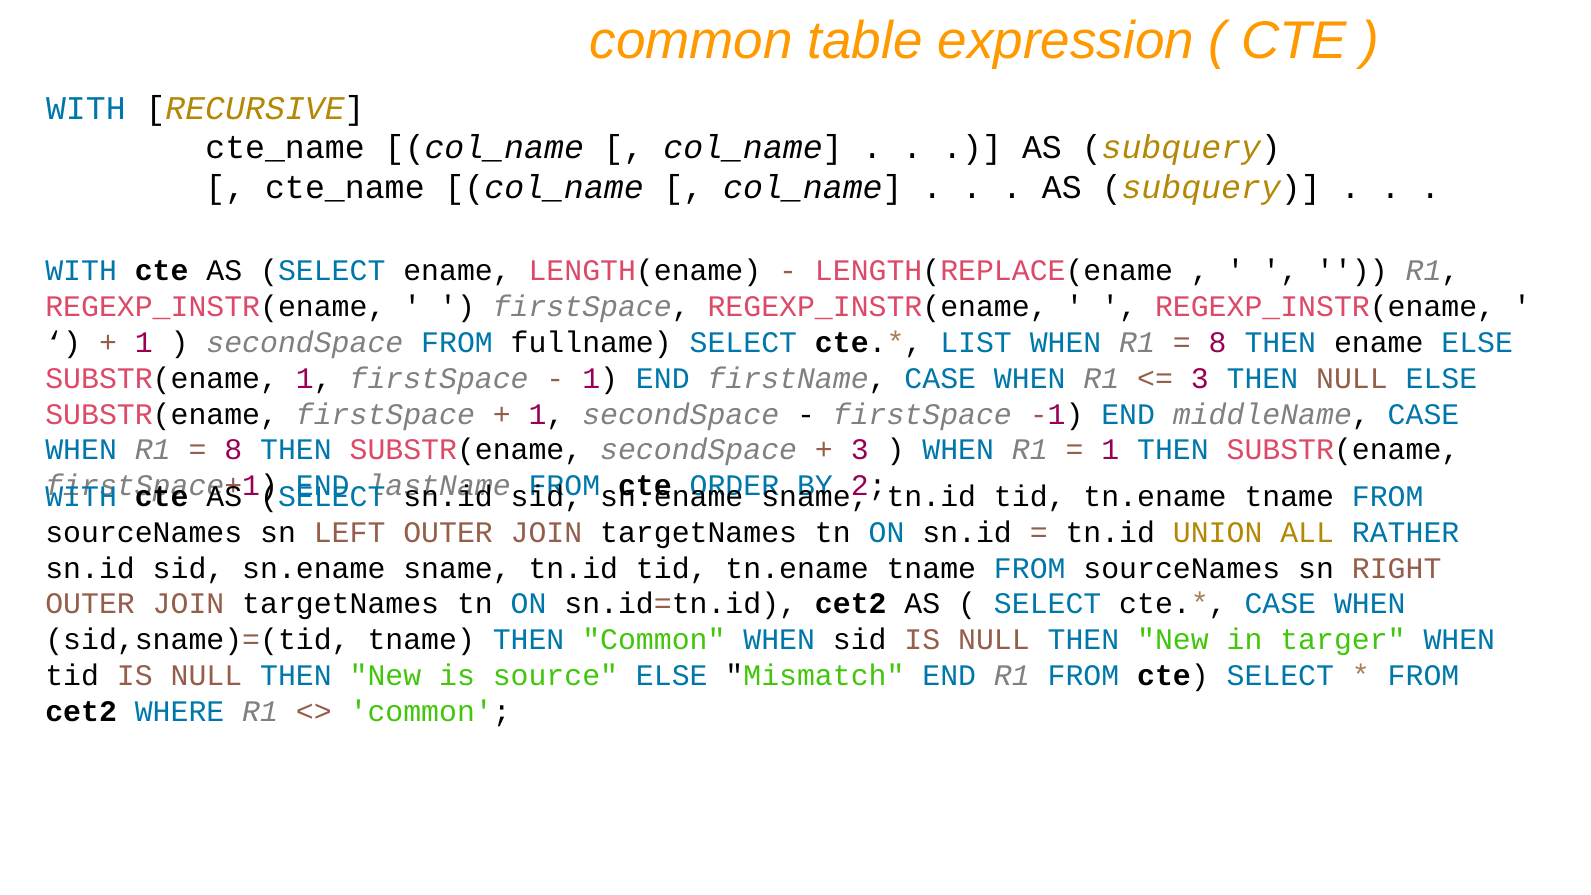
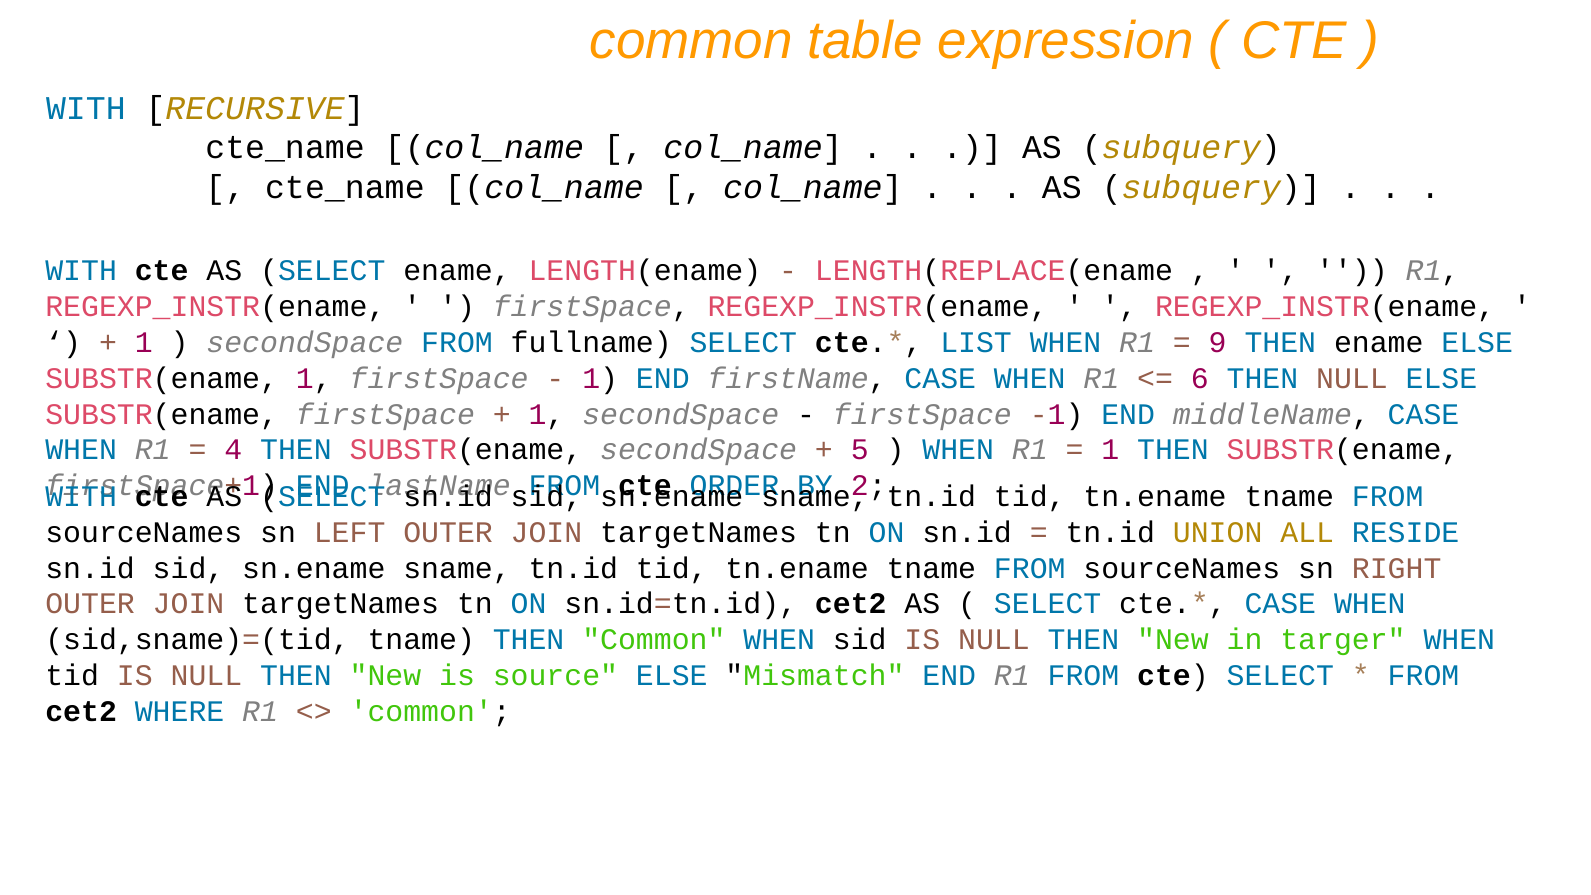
8: 8 -> 9 (1218, 343)
3: 3 -> 6 (1200, 378)
8: 8 -> 4 (233, 450)
3: 3 -> 5 (860, 450)
RATHER: RATHER -> RESIDE (1406, 532)
